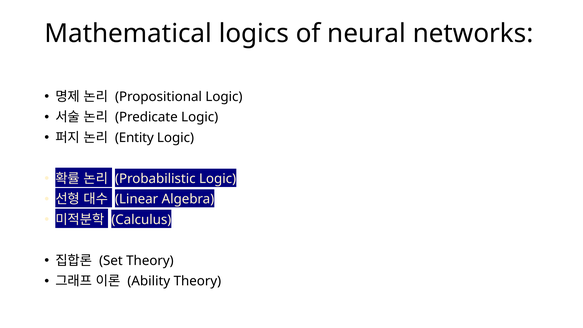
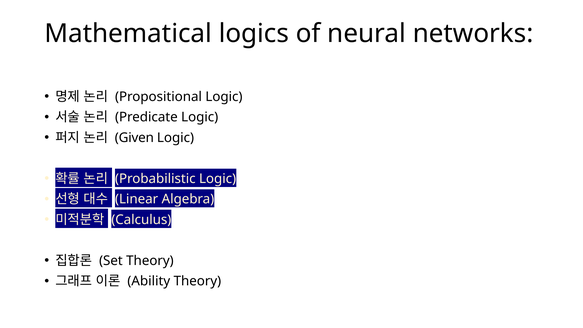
Entity: Entity -> Given (134, 138)
